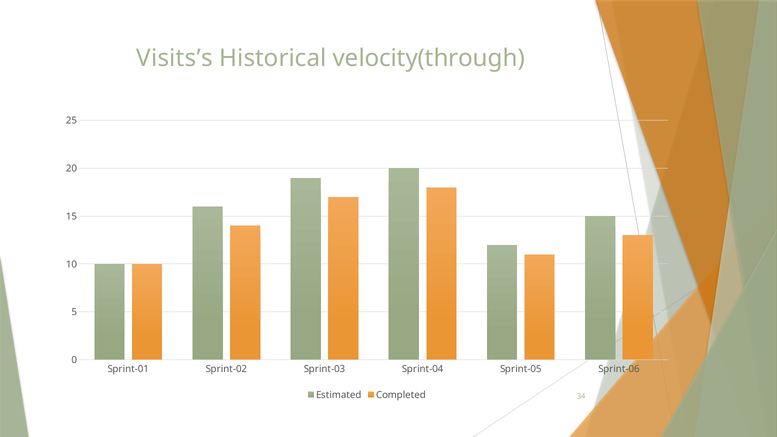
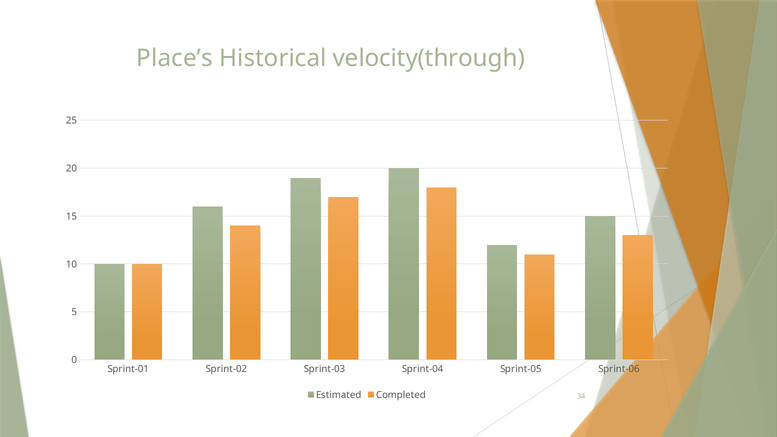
Visits’s: Visits’s -> Place’s (175, 58)
